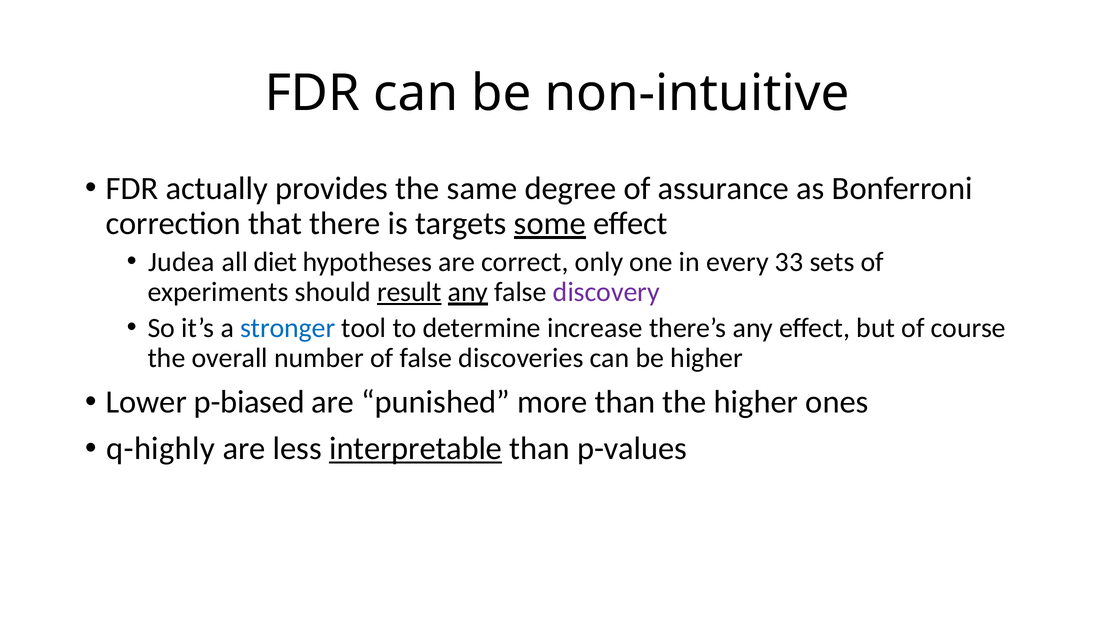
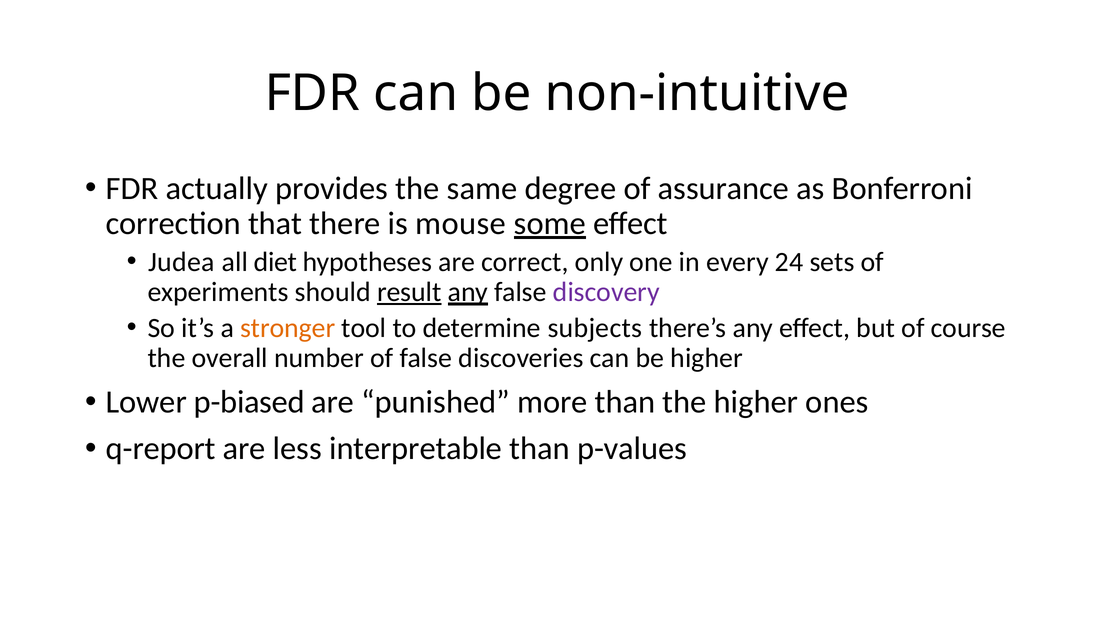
targets: targets -> mouse (461, 224)
33: 33 -> 24 (789, 262)
stronger colour: blue -> orange (288, 328)
increase: increase -> subjects (595, 328)
q-highly: q-highly -> q-report (161, 449)
interpretable underline: present -> none (416, 449)
